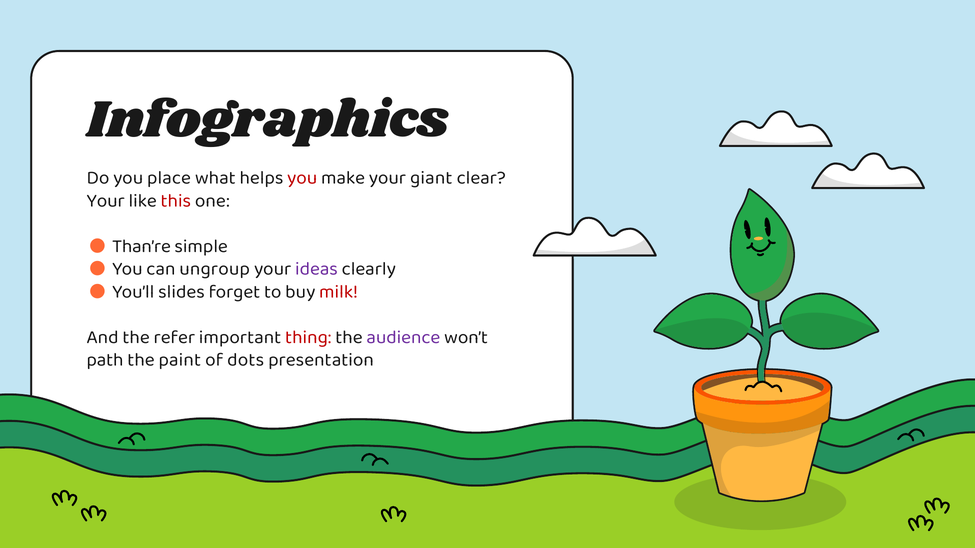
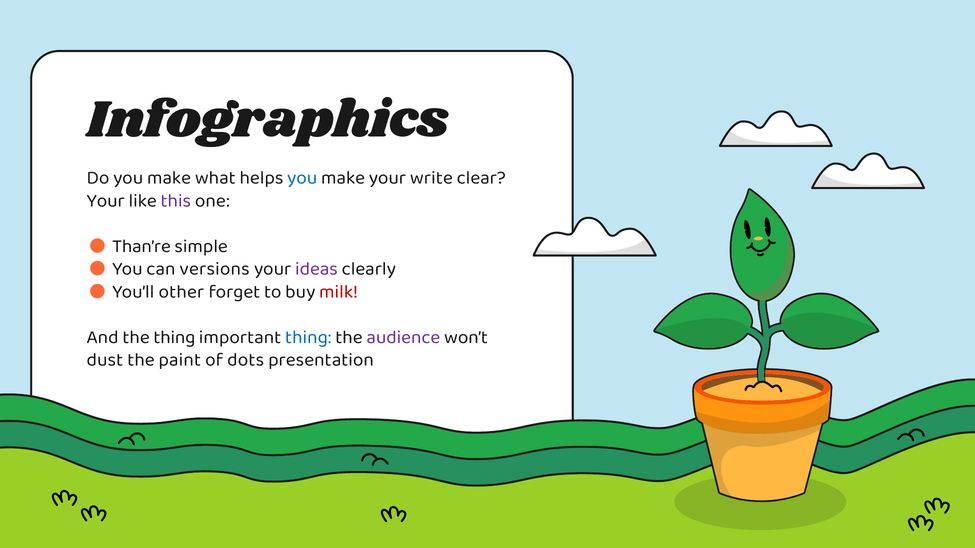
Do you place: place -> make (169, 178)
you colour: red -> blue (302, 178)
giant: giant -> write (431, 178)
this colour: red -> purple (176, 201)
ungroup: ungroup -> versions (215, 269)
slides: slides -> other (181, 292)
the refer: refer -> thing (174, 337)
thing colour: red -> blue (308, 337)
path: path -> dust (105, 360)
